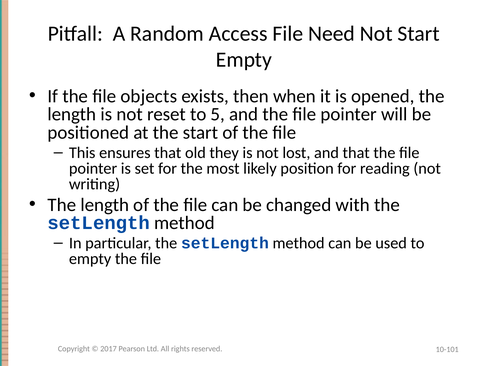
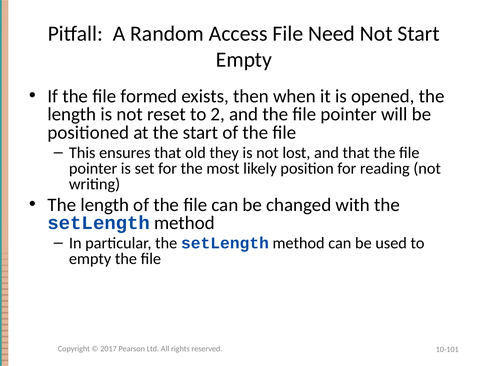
objects: objects -> formed (149, 96)
5: 5 -> 2 (218, 114)
